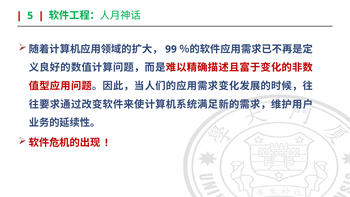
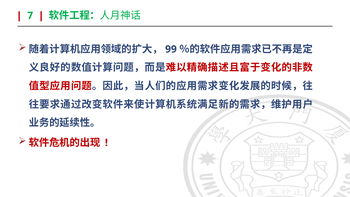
5: 5 -> 7 (30, 16)
